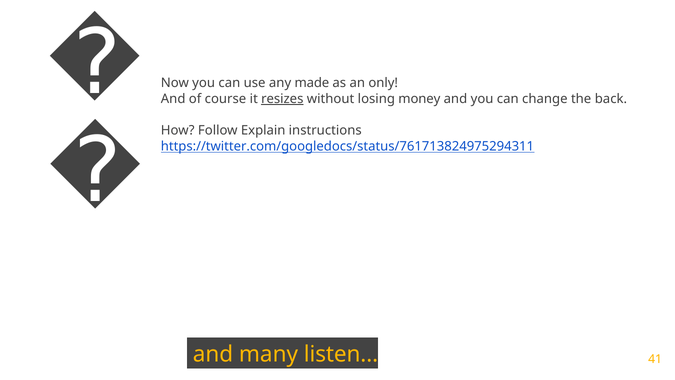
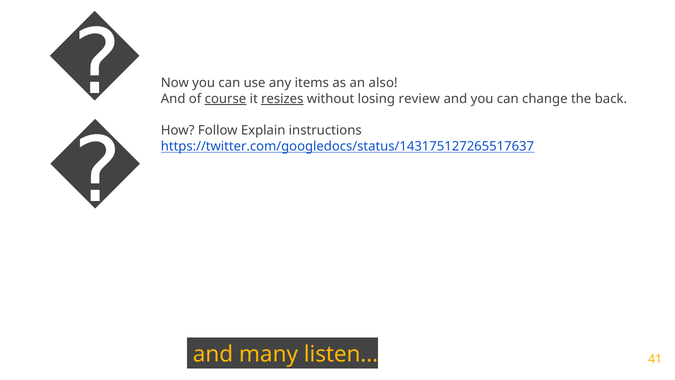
made: made -> items (312, 83)
only: only -> also (383, 83)
course underline: none -> present (225, 99)
money: money -> review (419, 99)
https://twitter.com/googledocs/status/761713824975294311: https://twitter.com/googledocs/status/761713824975294311 -> https://twitter.com/googledocs/status/143175127265517637 (347, 146)
